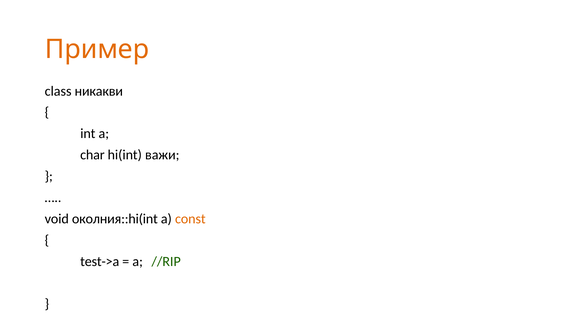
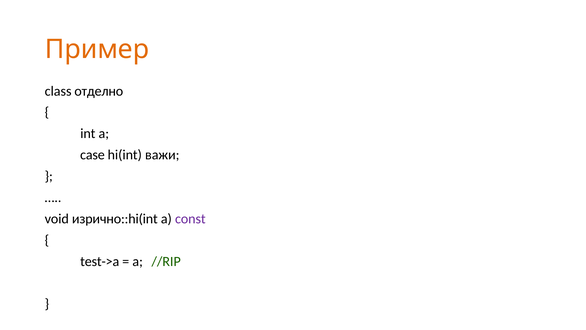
никакви: никакви -> отделно (99, 91)
char: char -> case (92, 155)
околния::hi(int: околния::hi(int -> изрично::hi(int (115, 219)
const colour: orange -> purple (190, 219)
